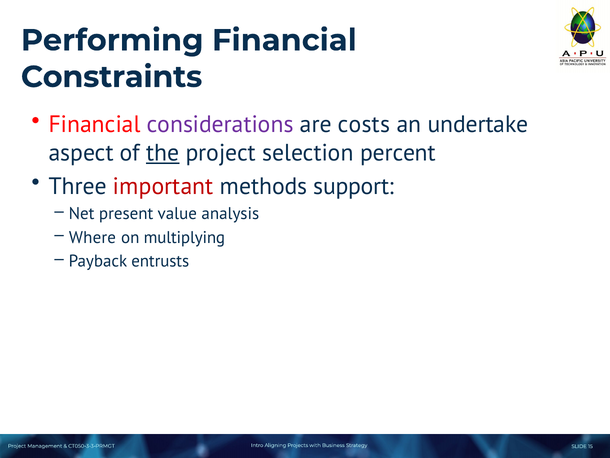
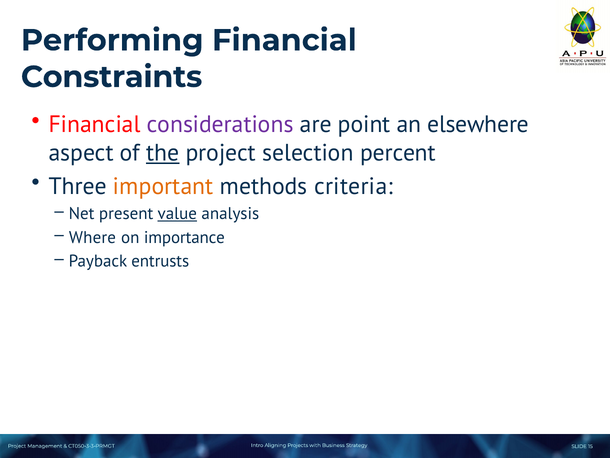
costs: costs -> point (364, 124)
undertake: undertake -> elsewhere (478, 124)
important colour: red -> orange (163, 186)
support: support -> criteria (353, 186)
value underline: none -> present (177, 214)
multiplying: multiplying -> importance (184, 237)
